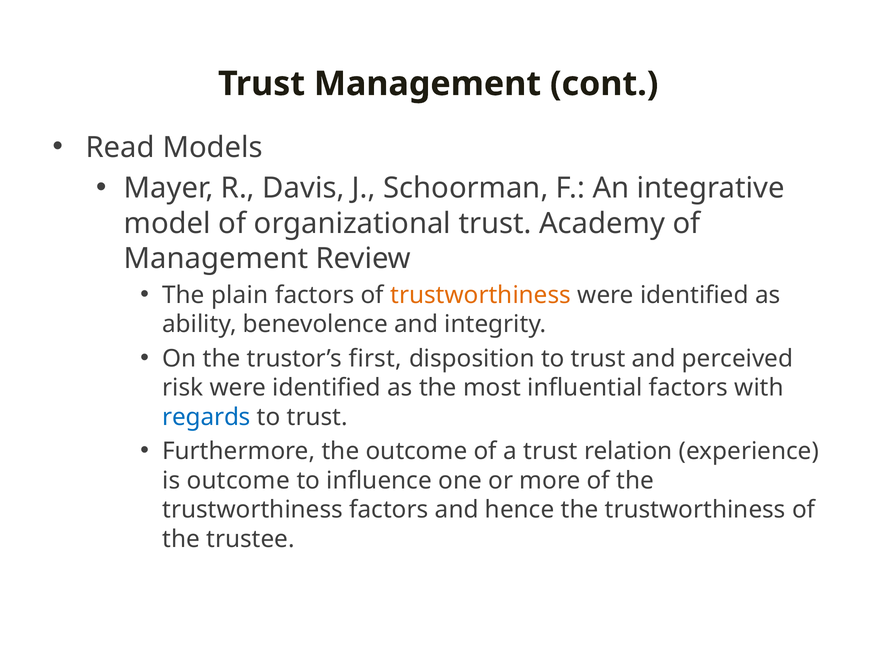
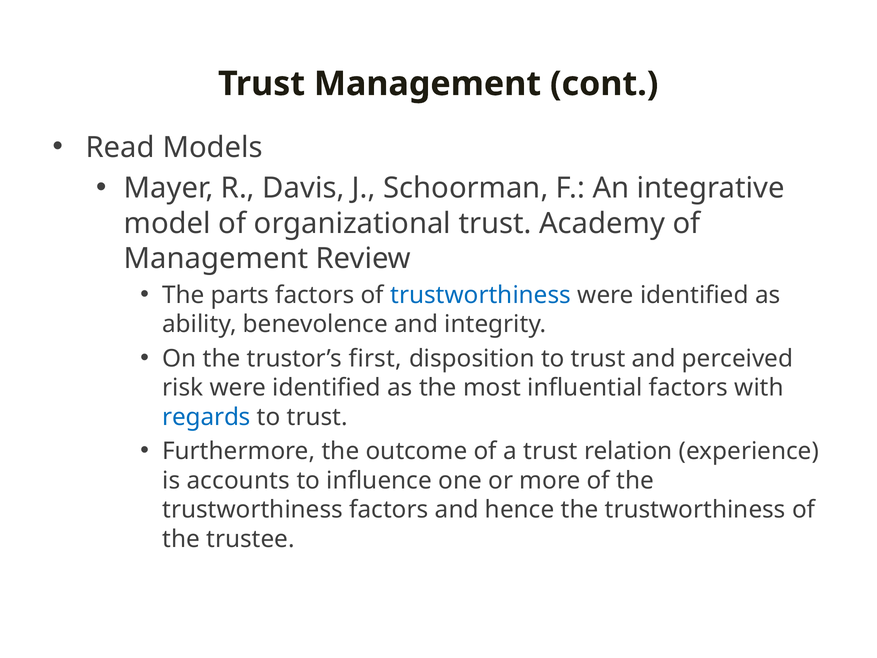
plain: plain -> parts (240, 295)
trustworthiness colour: orange -> blue (481, 295)
is outcome: outcome -> accounts (238, 480)
